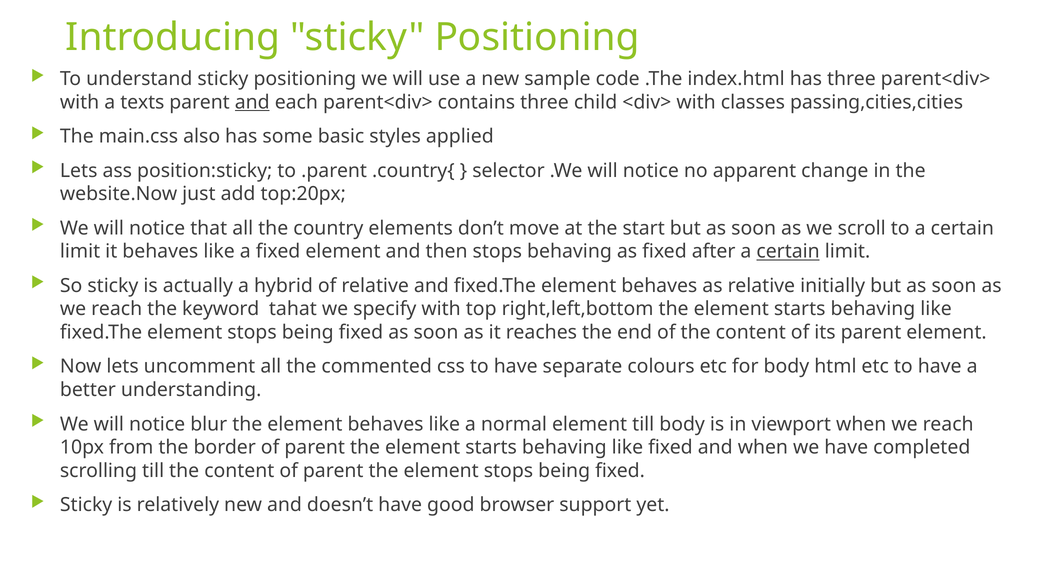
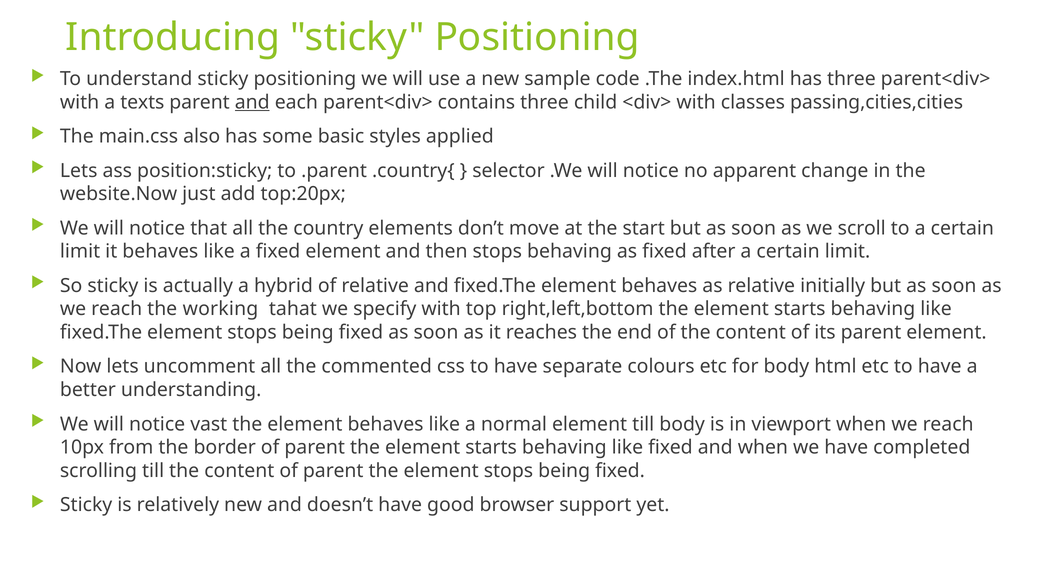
certain underline: present -> none (788, 251)
keyword: keyword -> working (220, 309)
blur: blur -> vast (209, 424)
